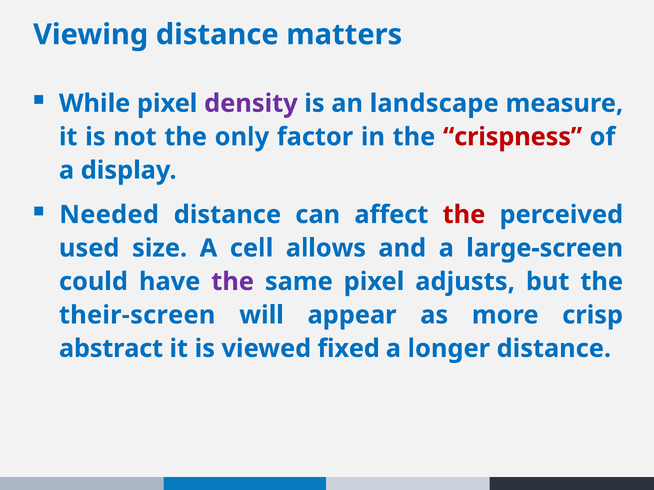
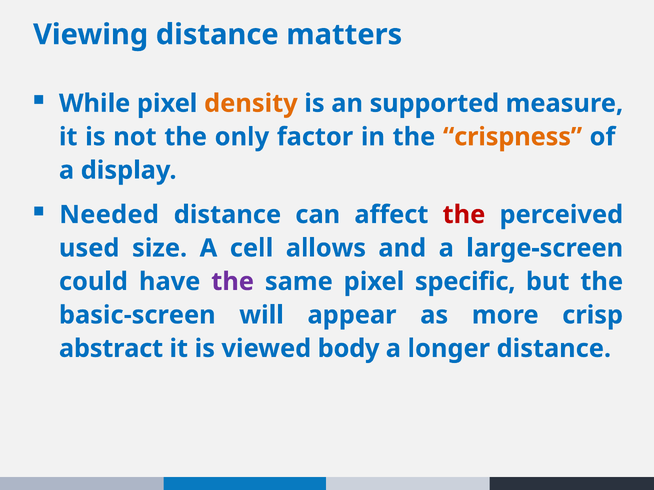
density colour: purple -> orange (251, 104)
landscape: landscape -> supported (434, 104)
crispness colour: red -> orange (513, 137)
adjusts: adjusts -> specific (465, 282)
their-screen: their-screen -> basic-screen (137, 315)
fixed: fixed -> body (349, 349)
